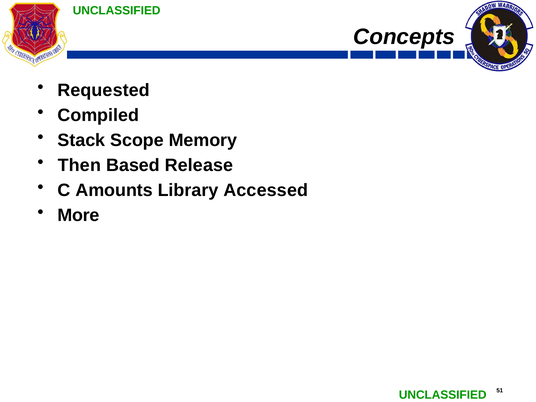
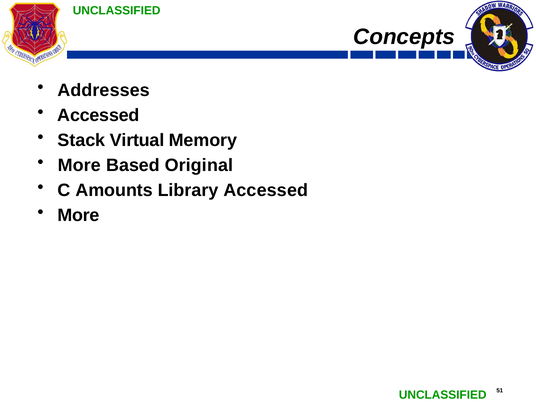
Requested: Requested -> Addresses (104, 90)
Compiled: Compiled -> Accessed (98, 115)
Scope: Scope -> Virtual (137, 140)
Then: Then -> More (79, 165)
Release: Release -> Original (199, 165)
